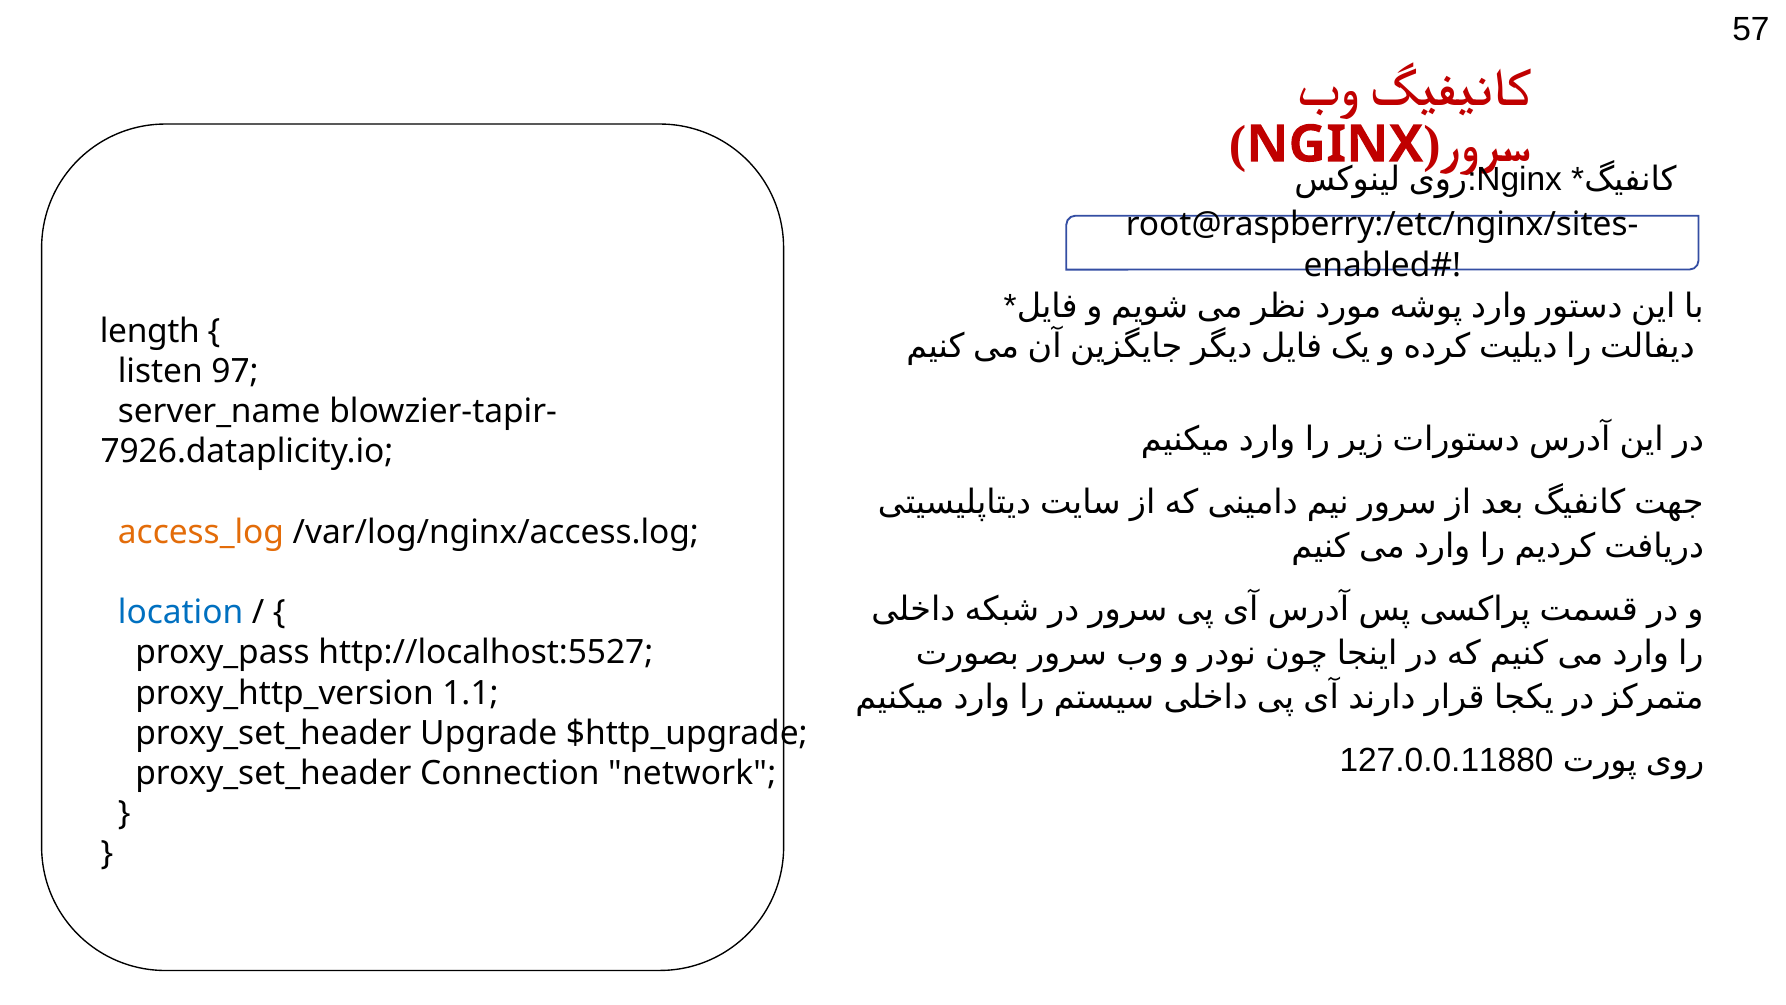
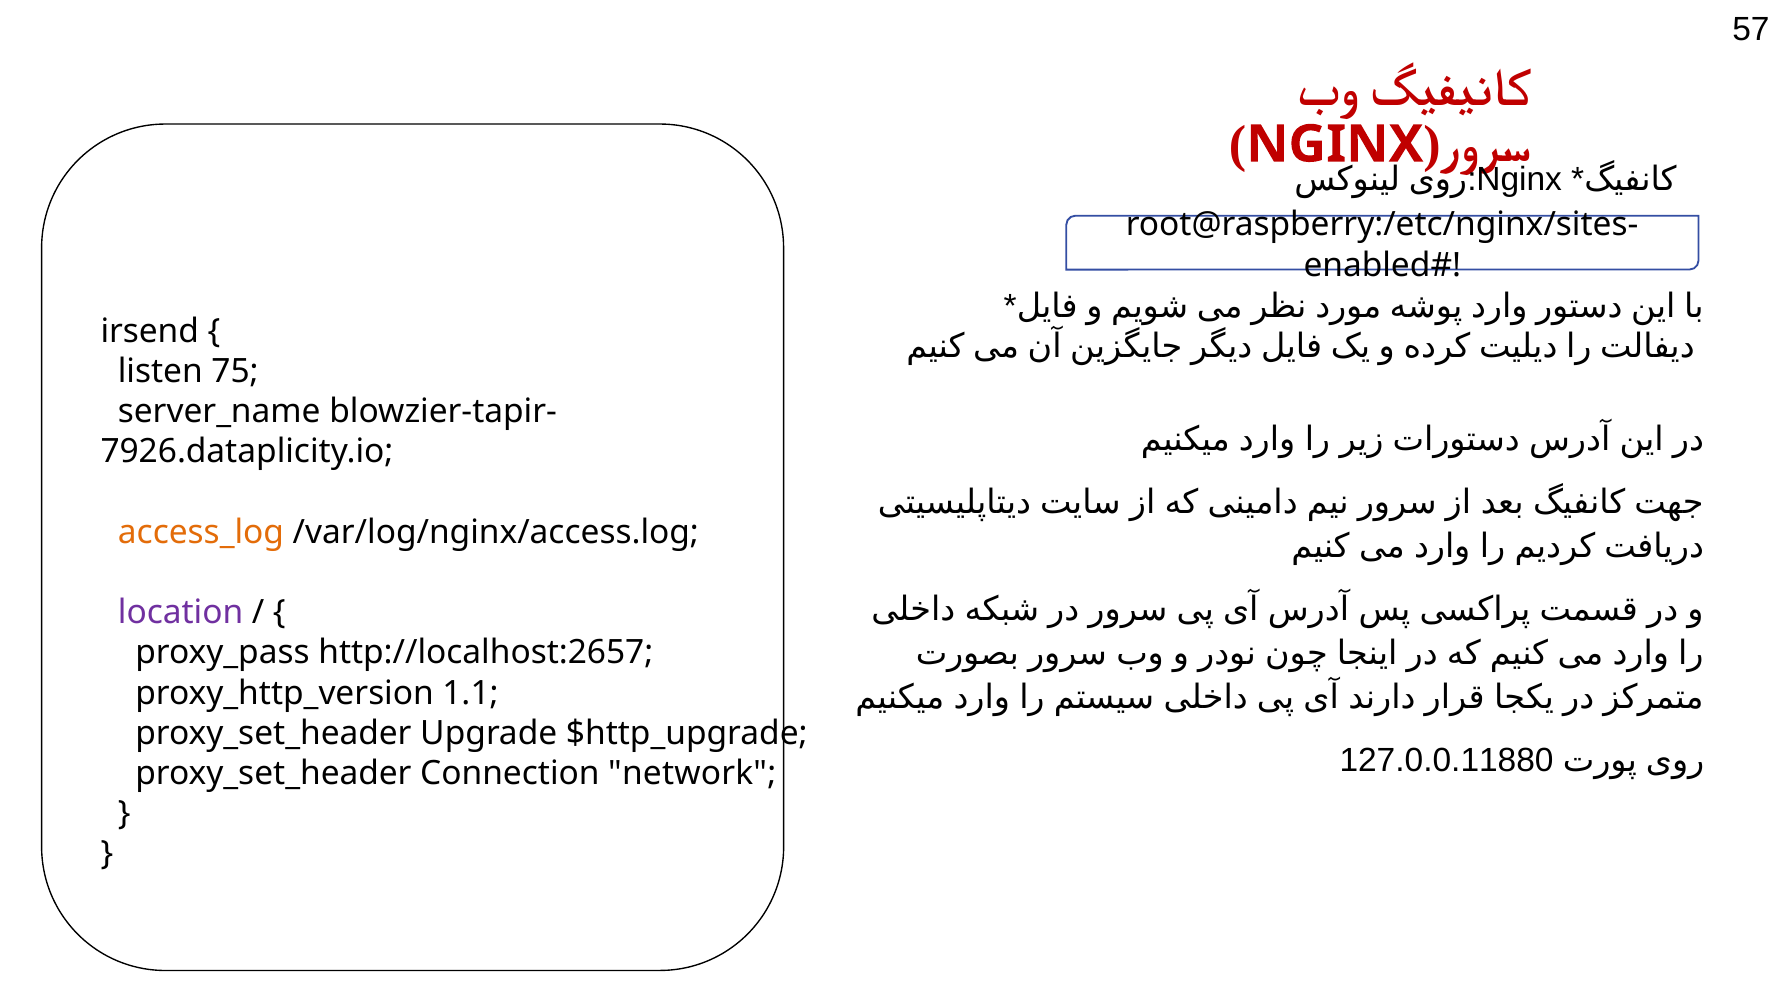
length: length -> irsend (150, 331)
97: 97 -> 75 (235, 371)
location colour: blue -> purple (181, 612)
http://localhost:5527: http://localhost:5527 -> http://localhost:2657 (486, 653)
